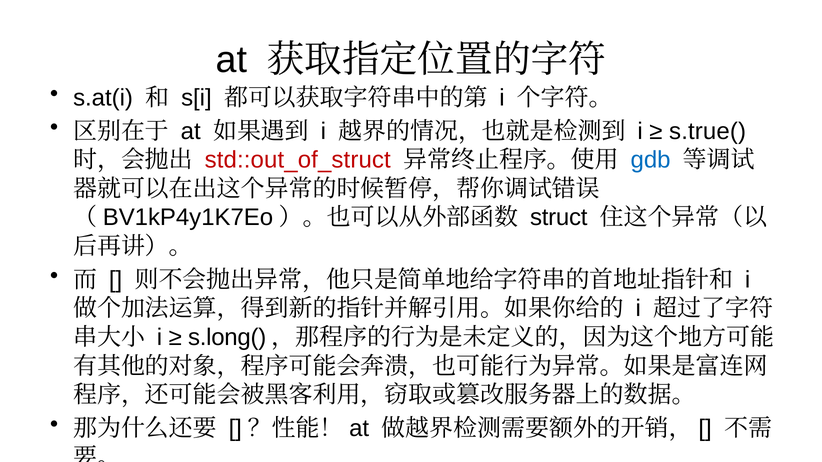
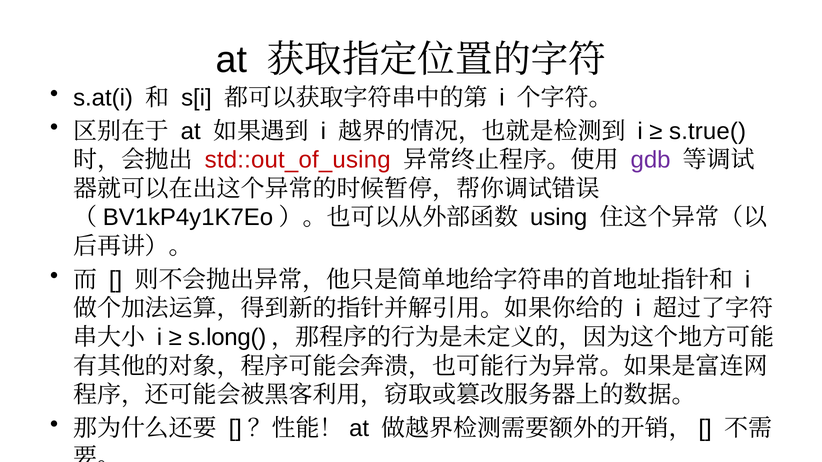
std::out_of_struct: std::out_of_struct -> std::out_of_using (298, 160)
gdb colour: blue -> purple (651, 160)
struct: struct -> using (559, 218)
